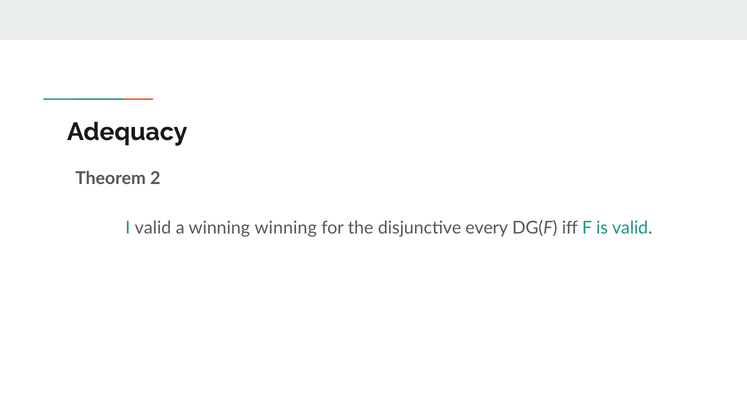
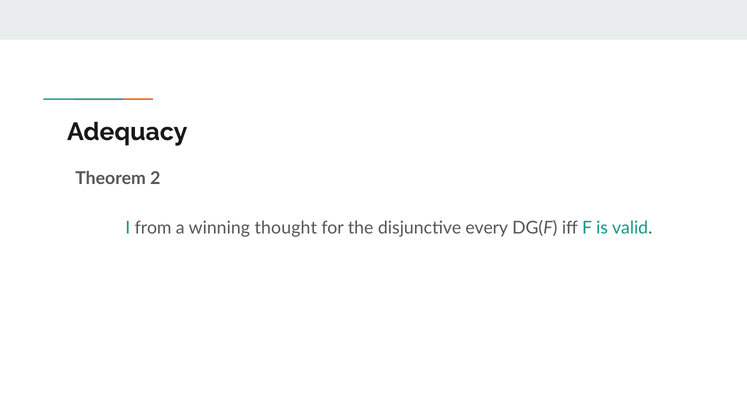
I valid: valid -> from (153, 228)
winning winning: winning -> thought (286, 228)
